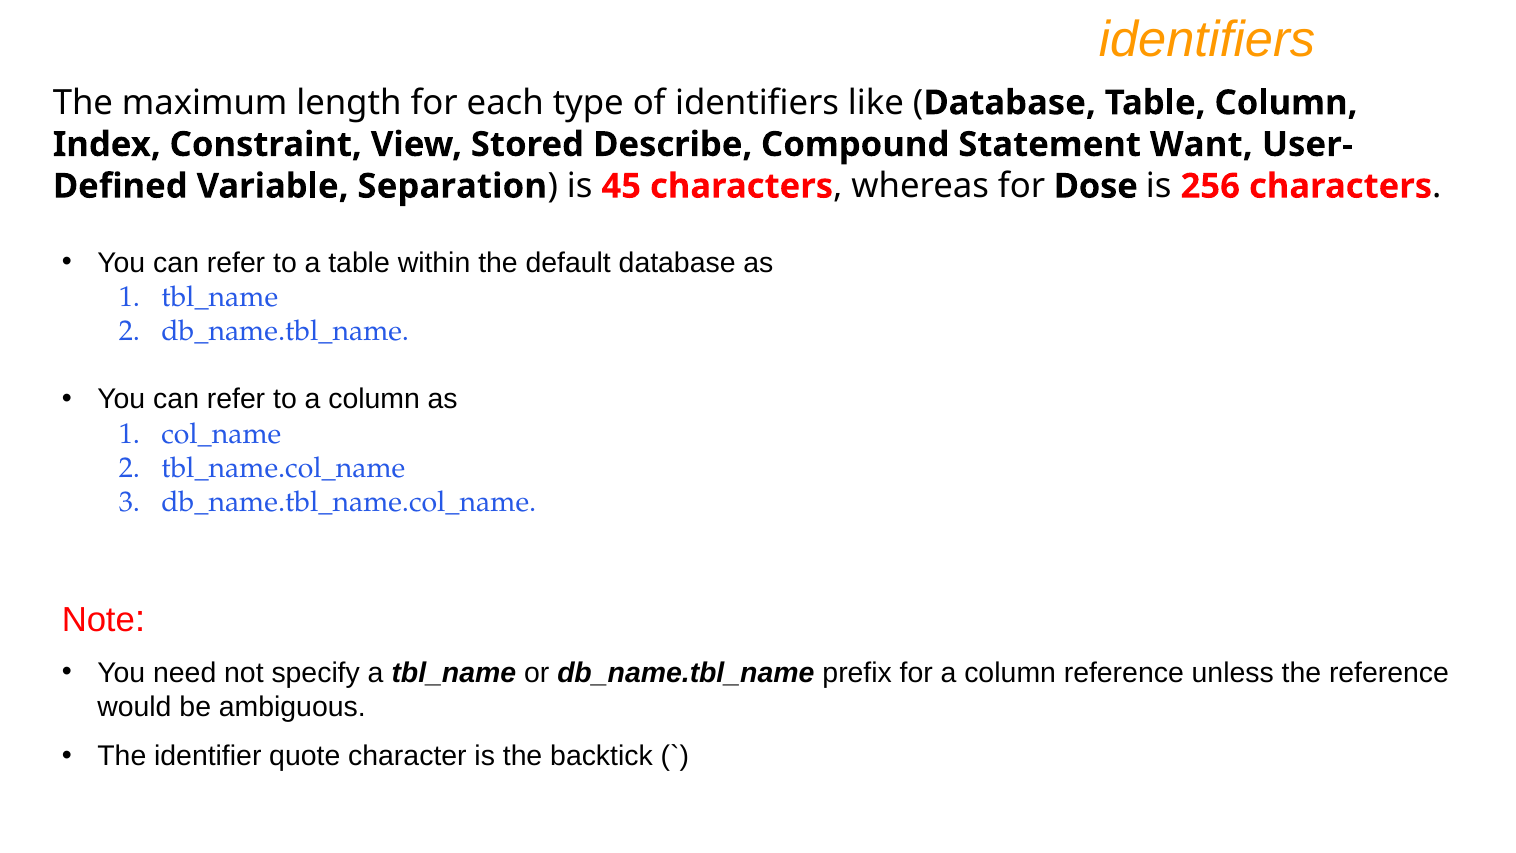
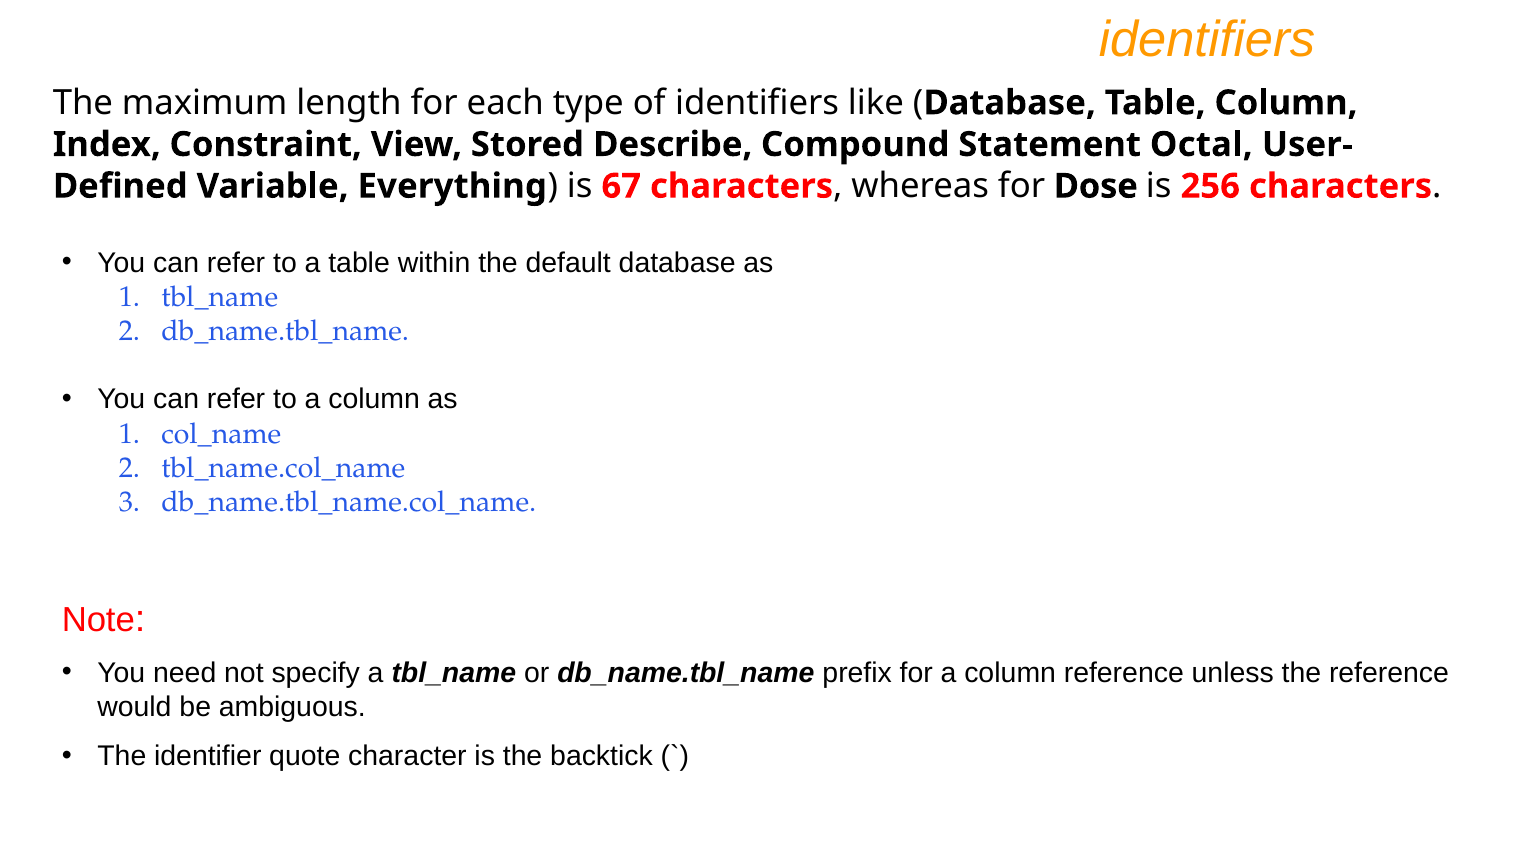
Want: Want -> Octal (1201, 144)
Separation: Separation -> Everything (452, 186)
45: 45 -> 67 (621, 186)
